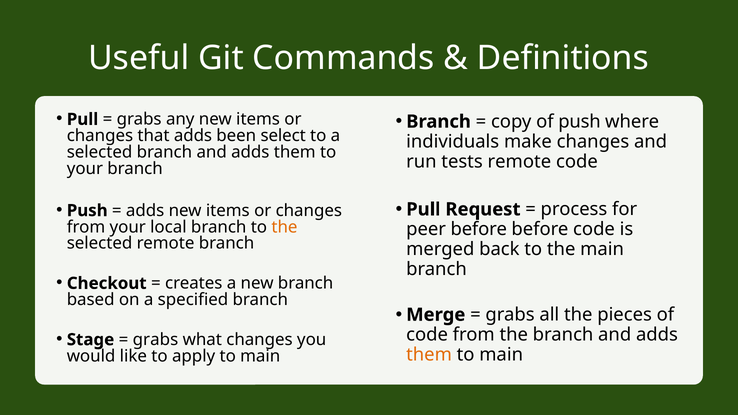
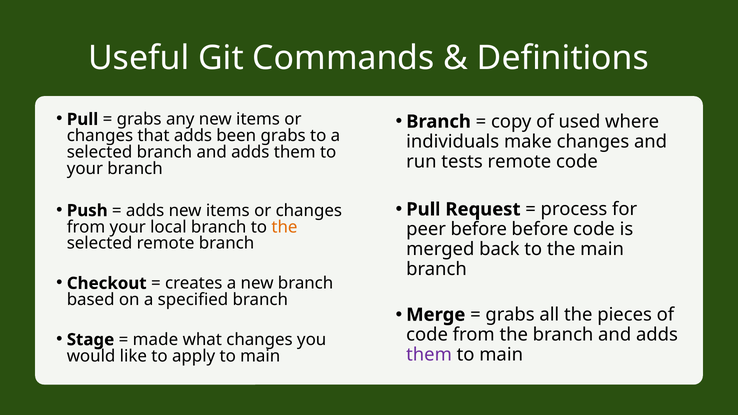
of push: push -> used (579, 122)
been select: select -> grabs (283, 136)
grabs: grabs -> made (155, 340)
them colour: orange -> purple (429, 355)
